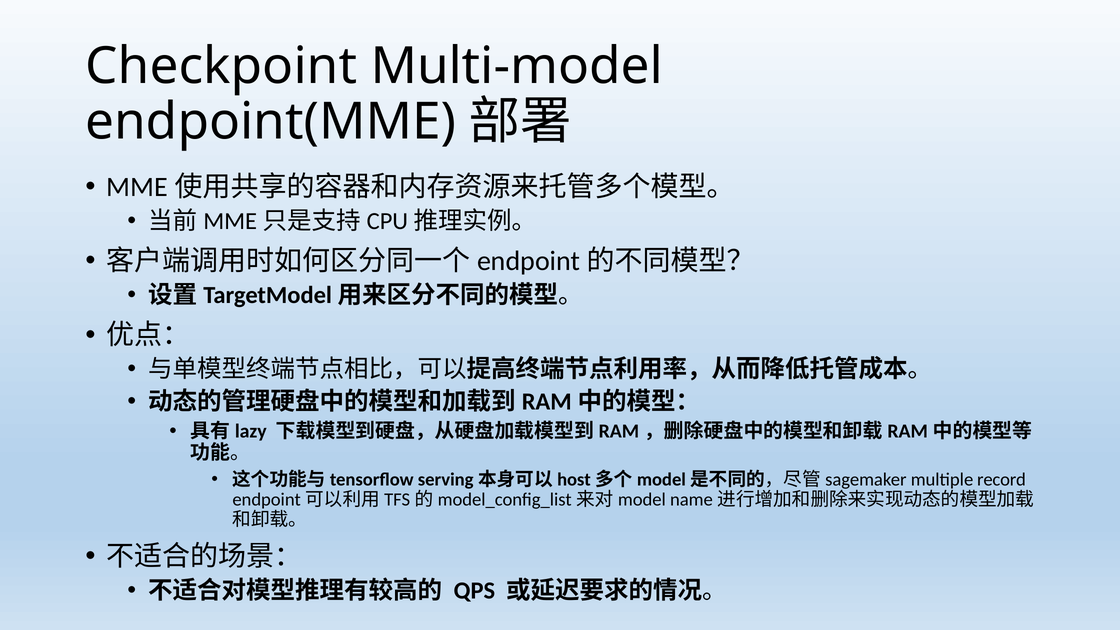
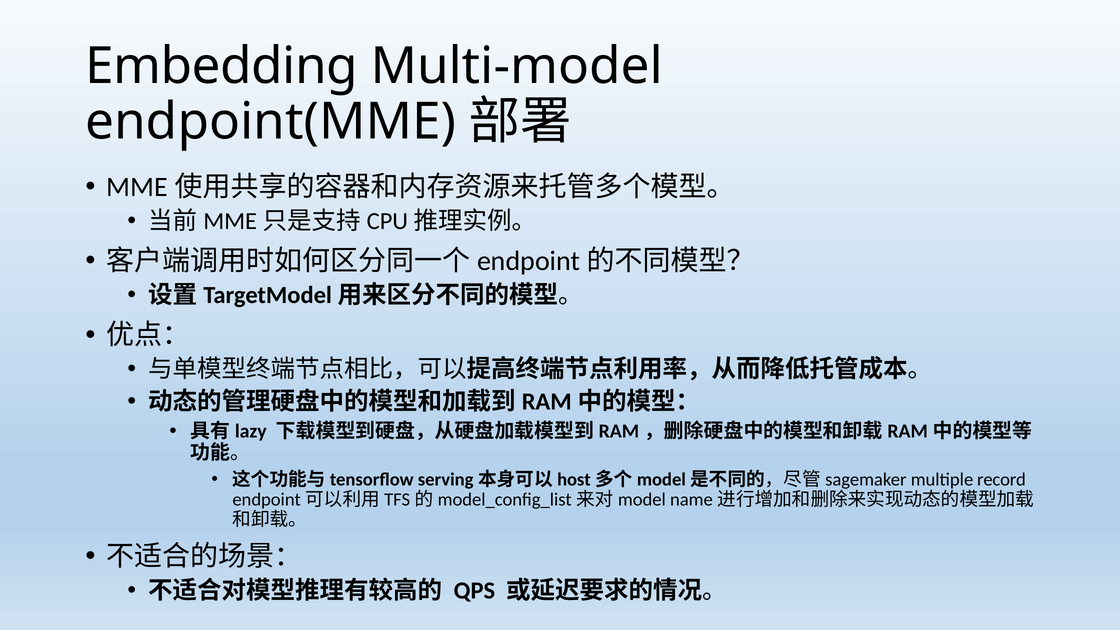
Checkpoint: Checkpoint -> Embedding (222, 66)
